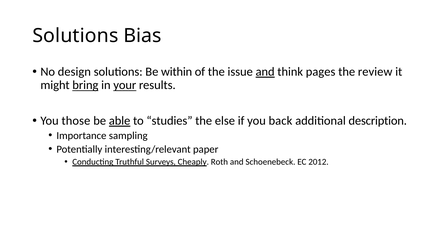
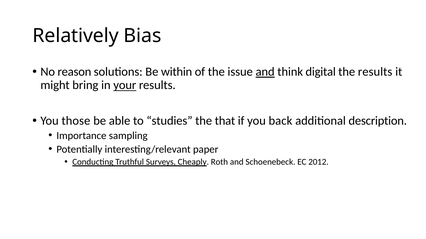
Solutions: Solutions -> Relatively (76, 36)
design: design -> reason (74, 72)
pages: pages -> digital (321, 72)
the review: review -> results (375, 72)
bring underline: present -> none (85, 85)
able underline: present -> none (120, 121)
else: else -> that (225, 121)
